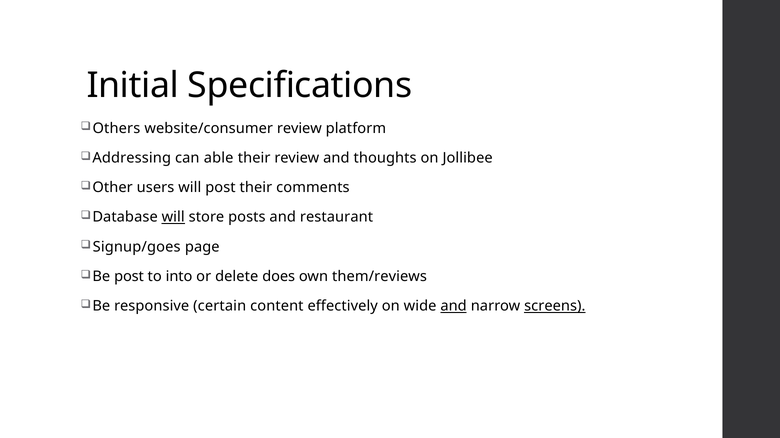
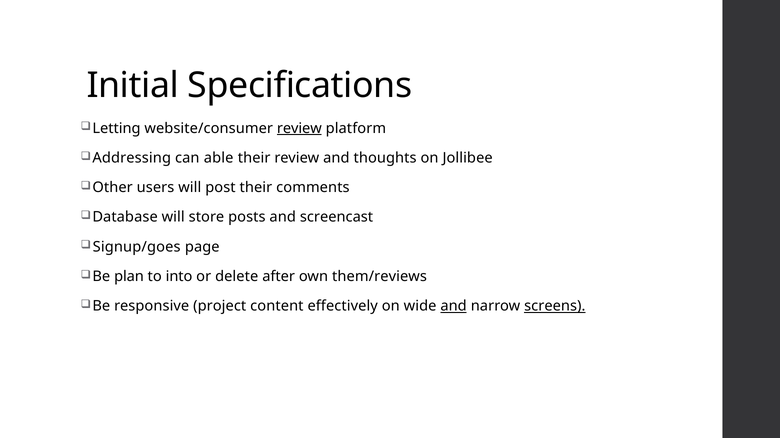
Others: Others -> Letting (116, 128)
review underline: none -> present (299, 128)
will underline: present -> none (173, 217)
restaurant: restaurant -> screencast (337, 217)
Be post: post -> plan (129, 277)
does: does -> after (279, 277)
certain: certain -> project (220, 307)
